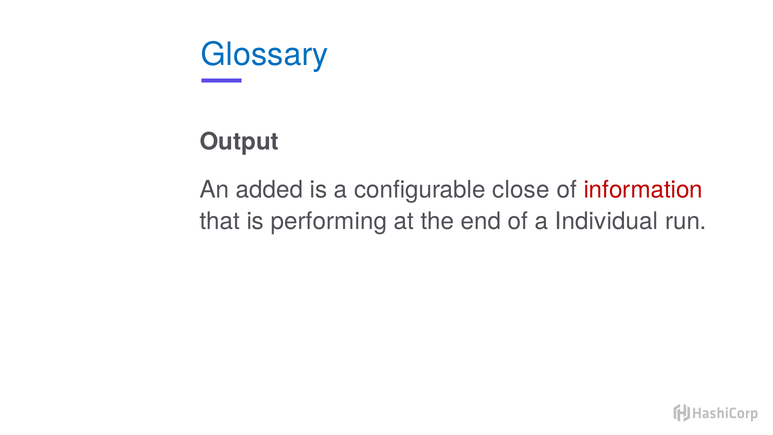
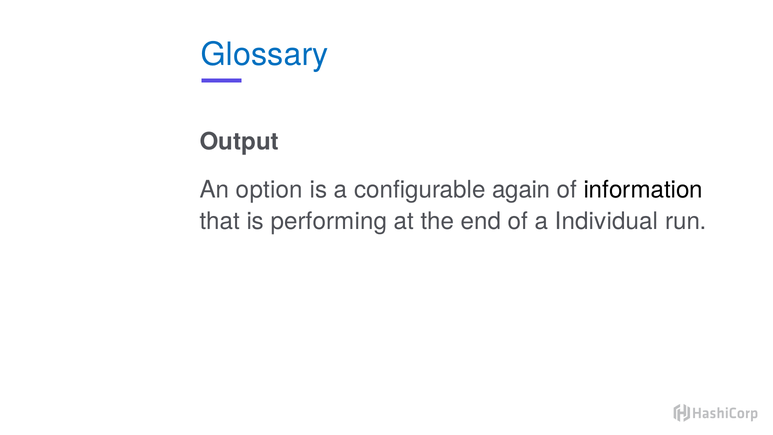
added: added -> option (269, 189)
close: close -> again (521, 189)
information colour: red -> black (643, 189)
